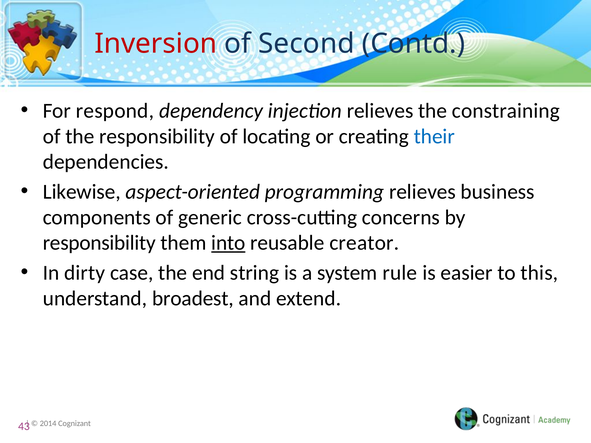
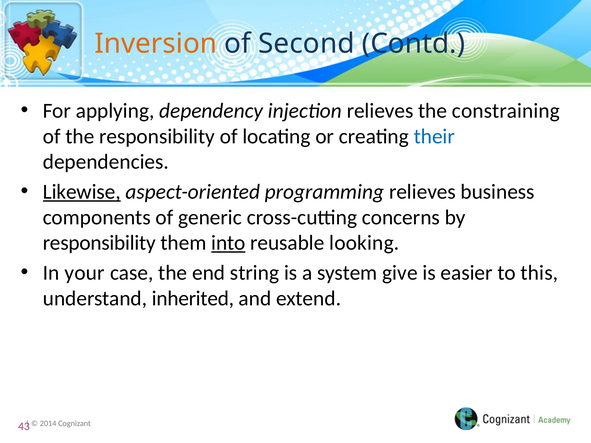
Inversion colour: red -> orange (156, 44)
respond: respond -> applying (115, 111)
Likewise underline: none -> present (82, 192)
creator: creator -> looking (364, 243)
dirty: dirty -> your (85, 273)
rule: rule -> give (400, 273)
broadest: broadest -> inherited (193, 299)
